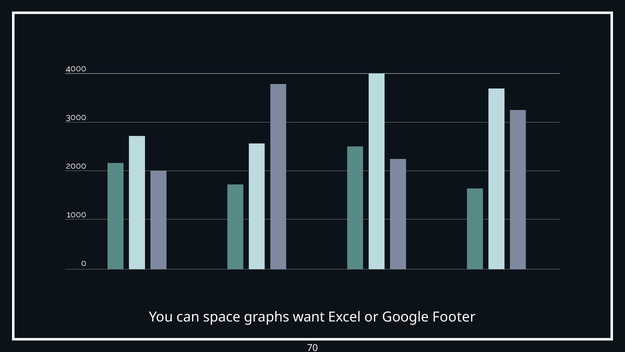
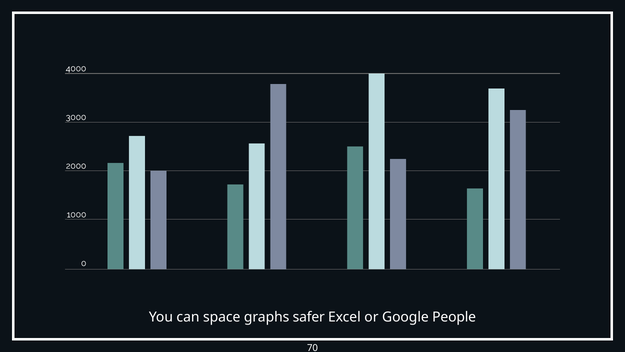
want: want -> safer (309, 317)
Footer: Footer -> People (454, 317)
